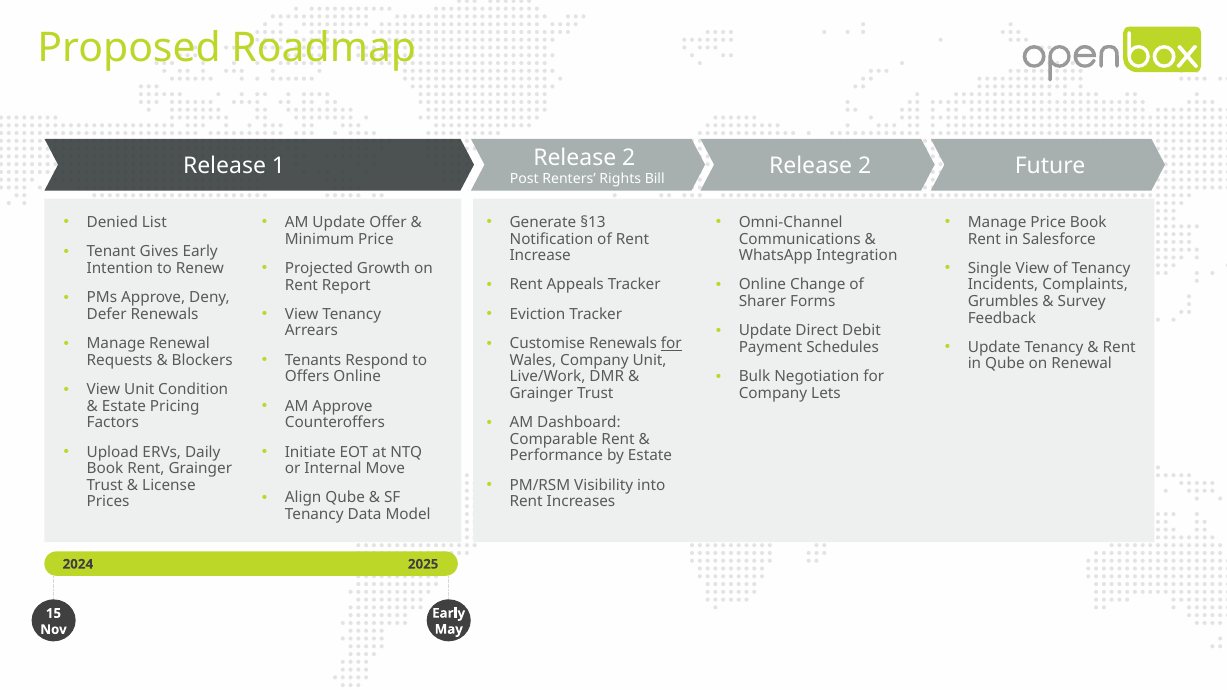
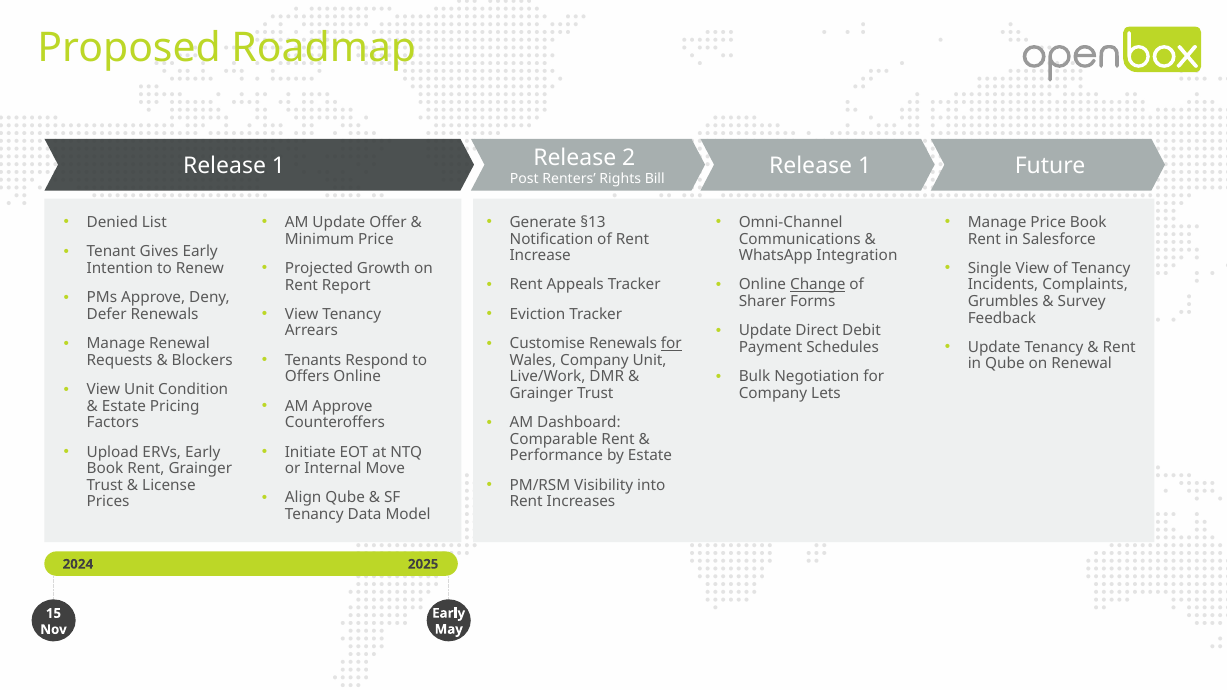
2: 2 -> 1 (865, 166)
Change underline: none -> present (818, 285)
ERVs Daily: Daily -> Early (203, 452)
